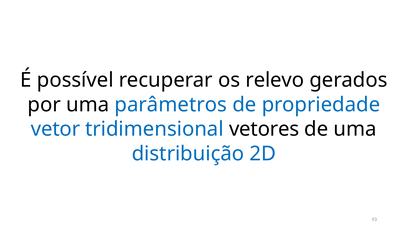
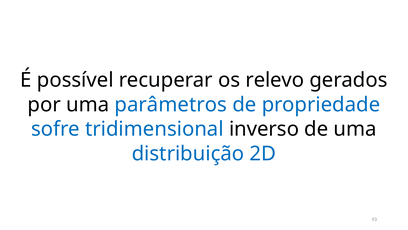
vetor: vetor -> sofre (56, 129)
vetores: vetores -> inverso (264, 129)
